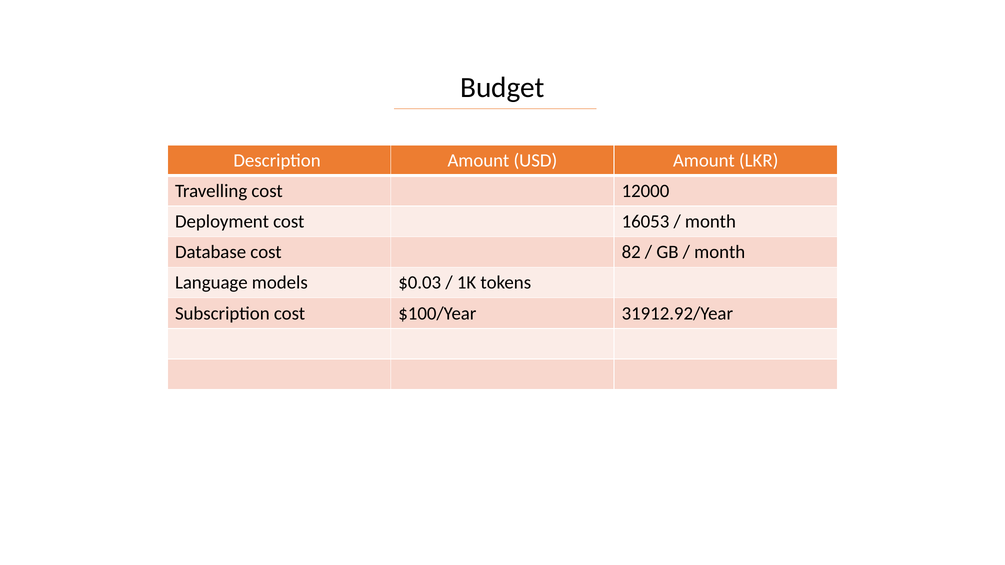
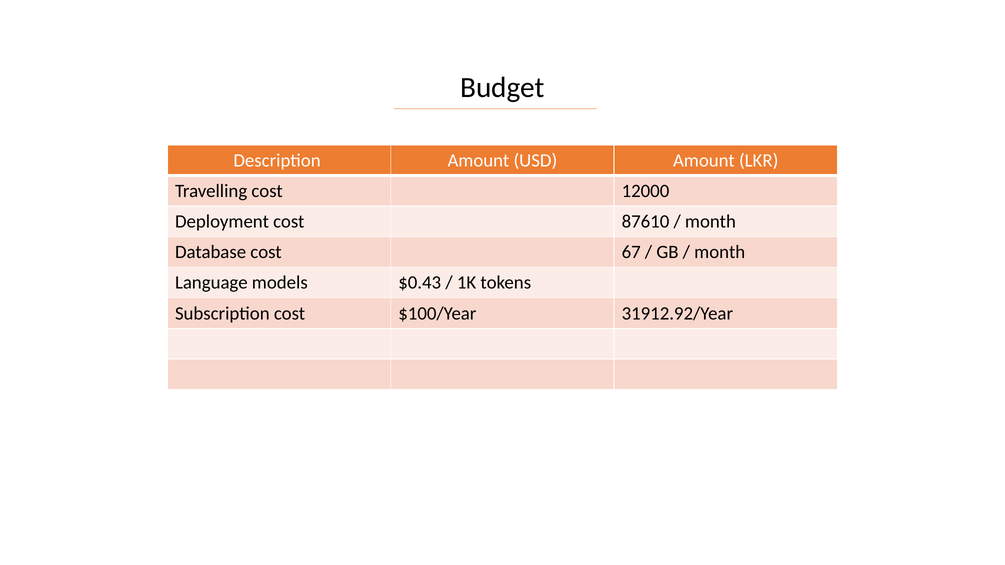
16053: 16053 -> 87610 (645, 222)
82: 82 -> 67 (631, 252)
$0.03: $0.03 -> $0.43 (420, 283)
